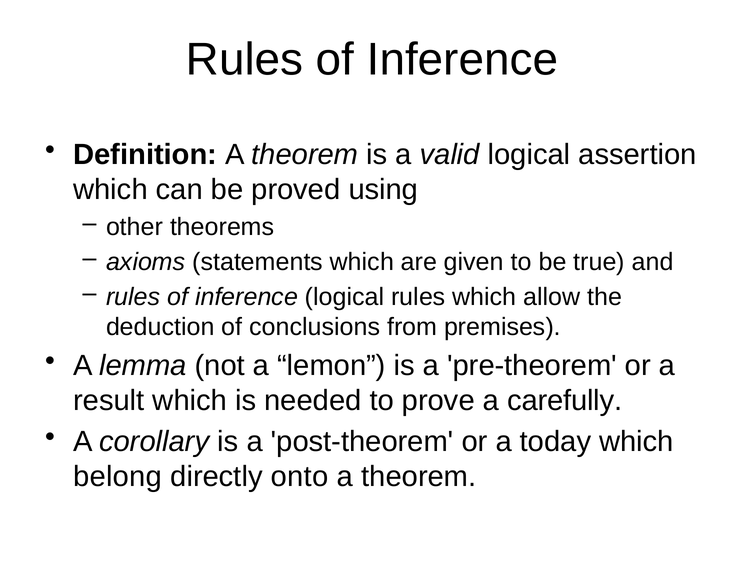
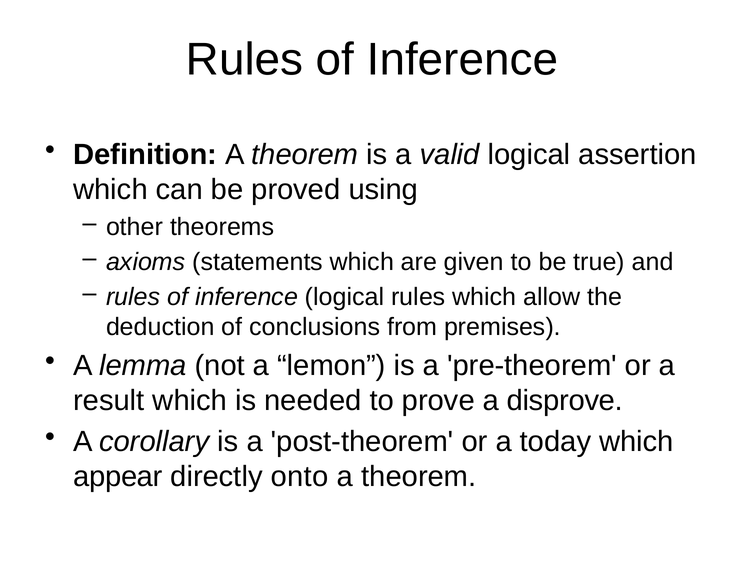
carefully: carefully -> disprove (565, 401)
belong: belong -> appear (118, 477)
